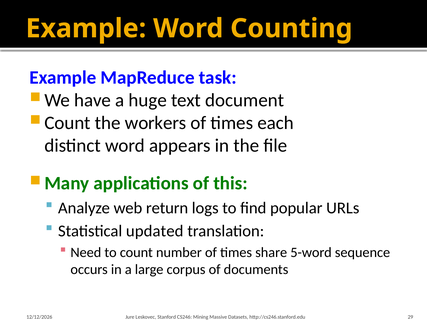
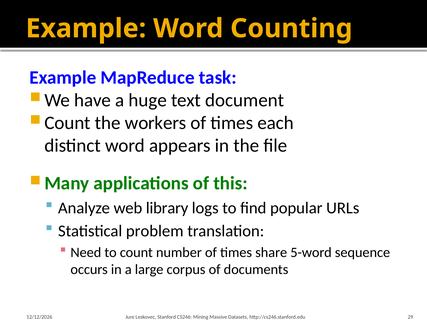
return: return -> library (167, 208)
updated: updated -> problem (155, 231)
